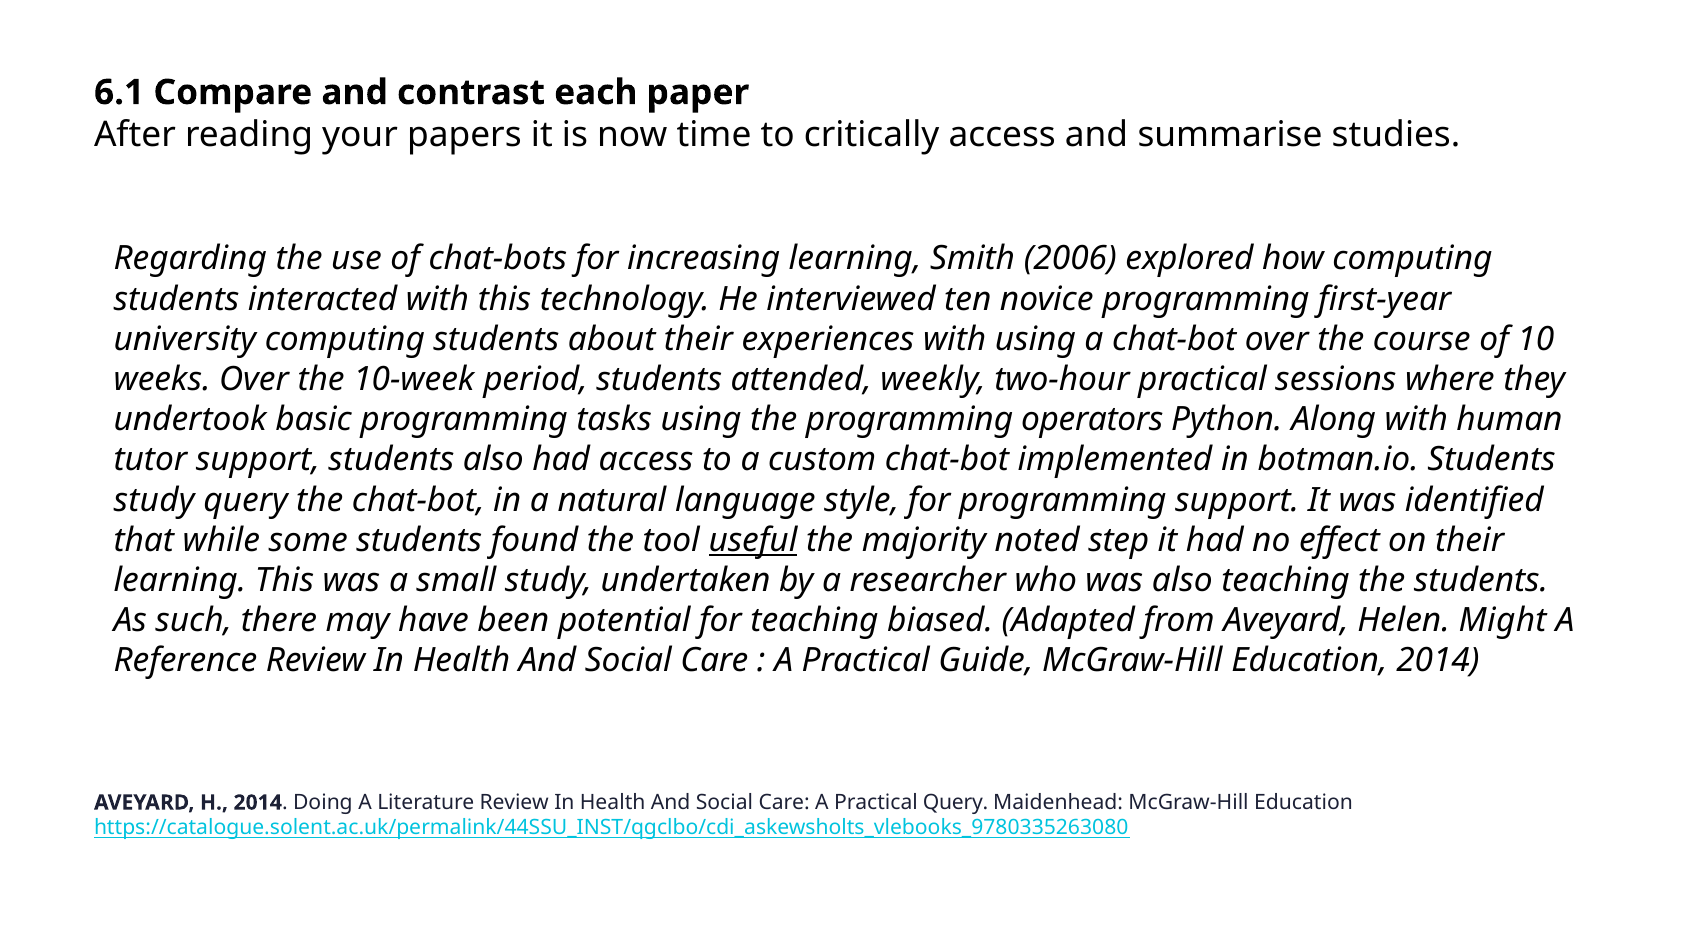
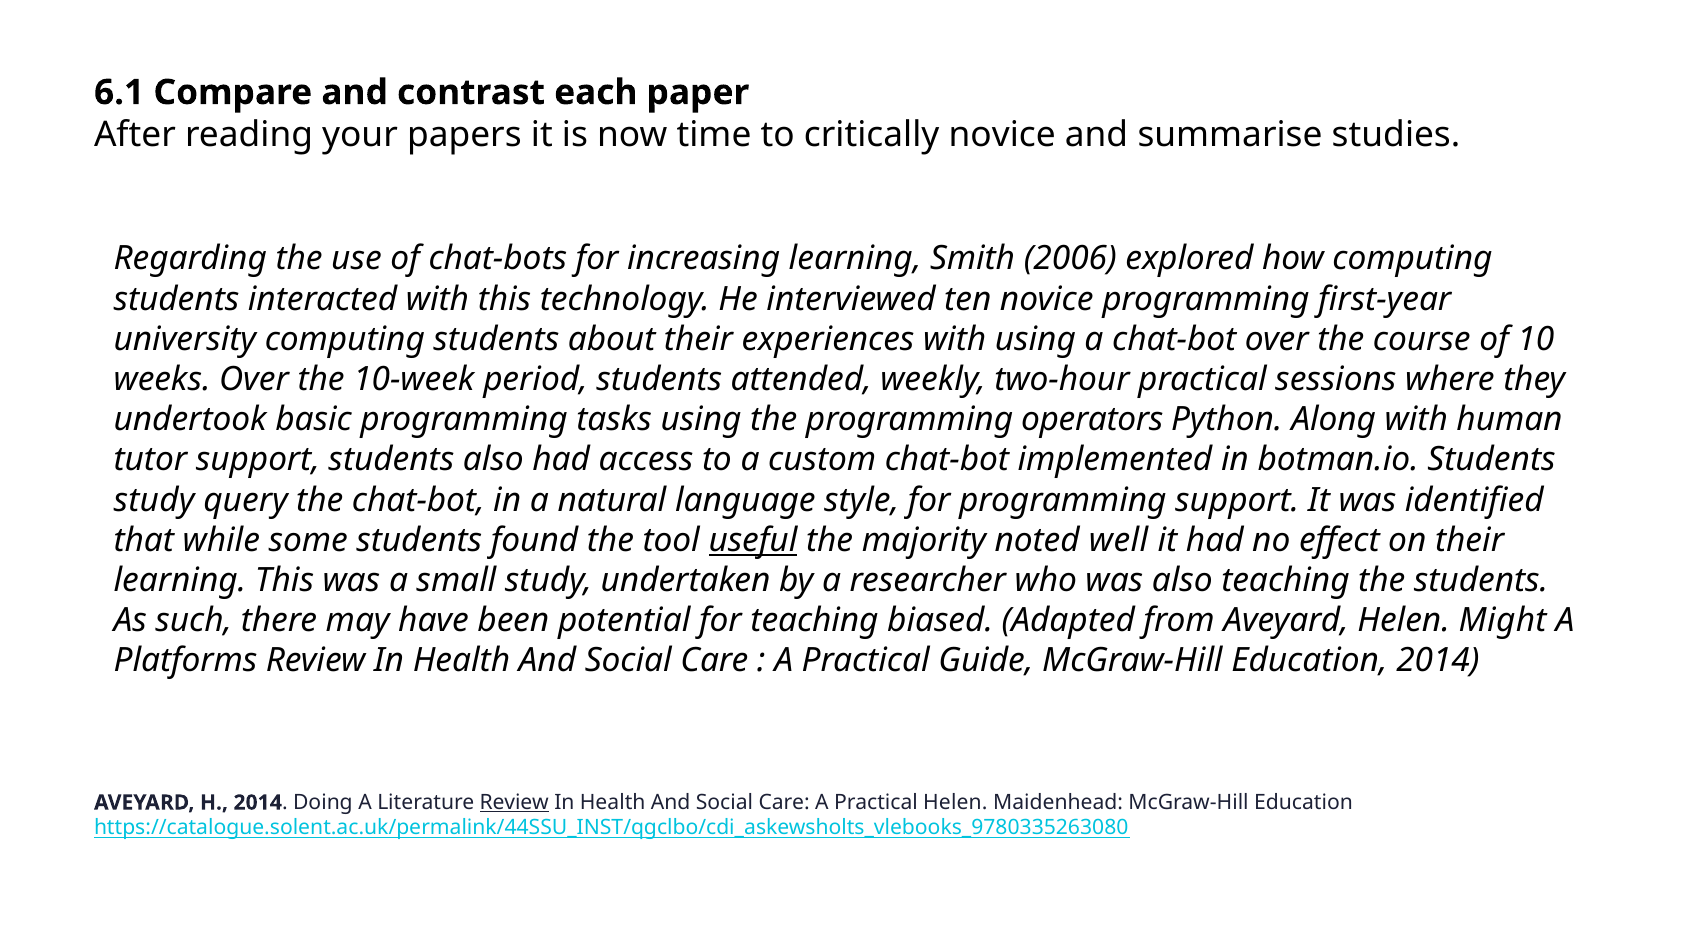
critically access: access -> novice (1002, 135)
step: step -> well (1119, 540)
Reference: Reference -> Platforms (185, 661)
Review underline: none -> present (514, 802)
Practical Query: Query -> Helen (955, 802)
